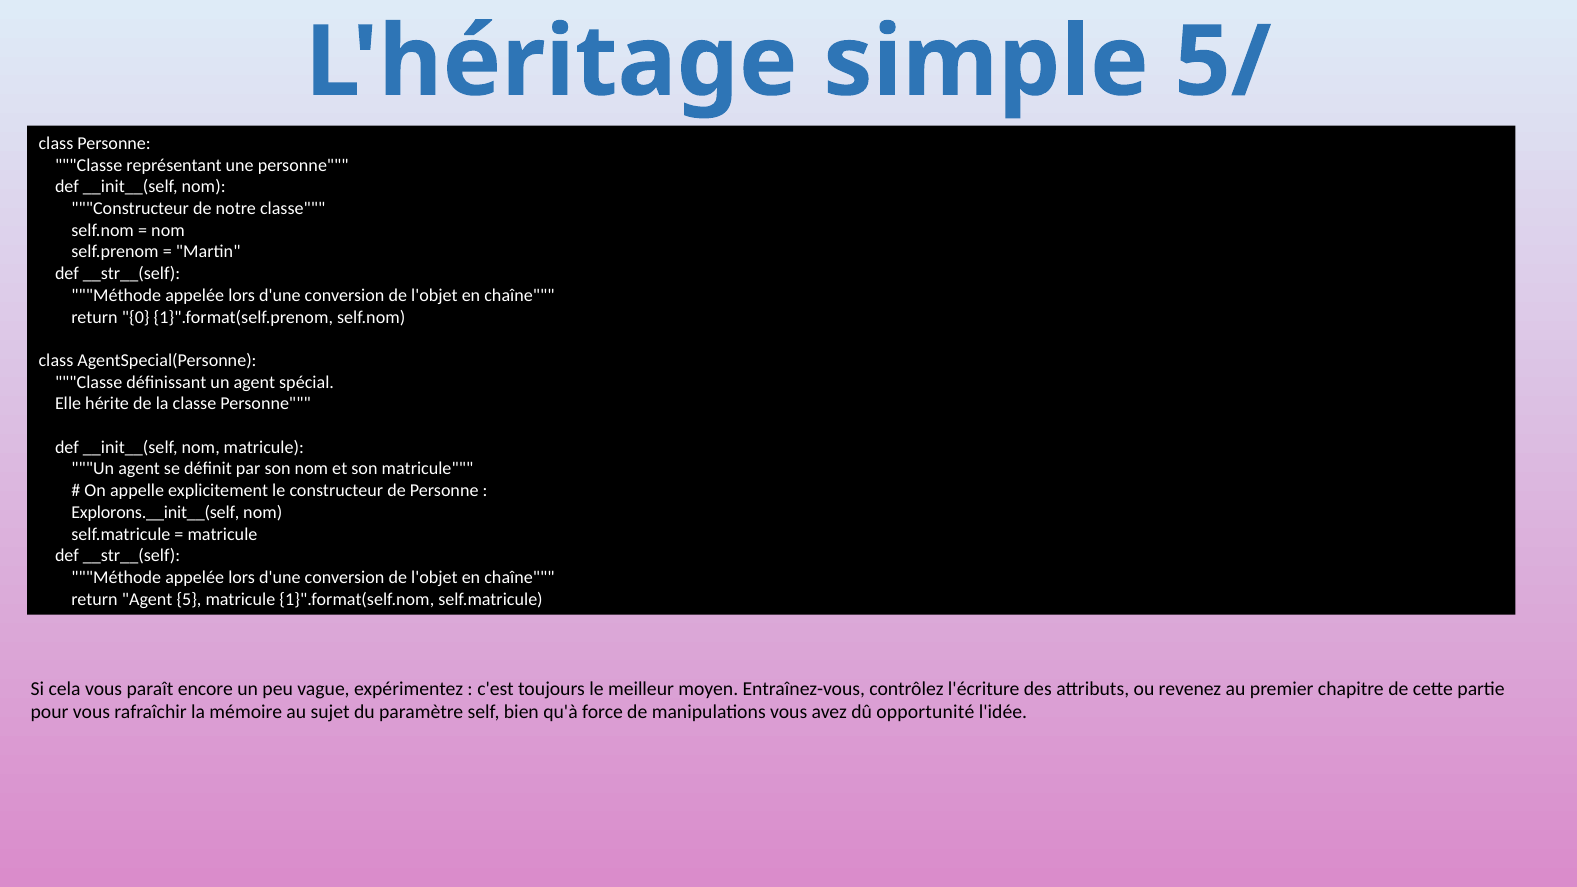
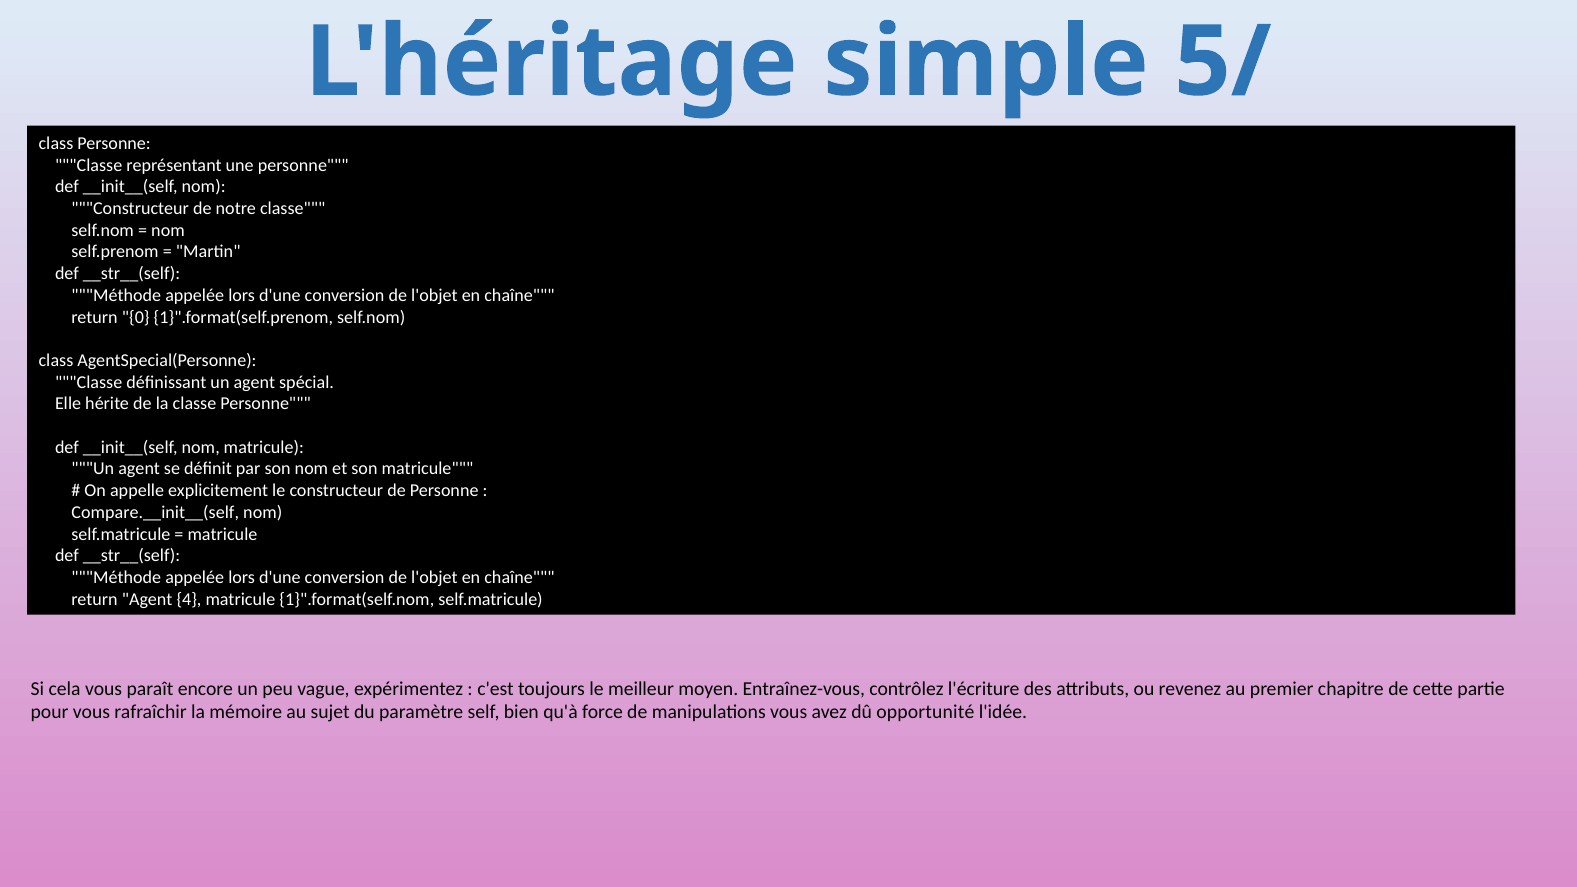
Explorons.__init__(self: Explorons.__init__(self -> Compare.__init__(self (155, 512)
5: 5 -> 4 (189, 599)
